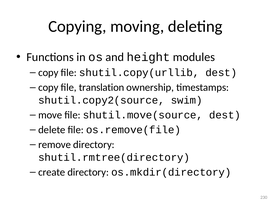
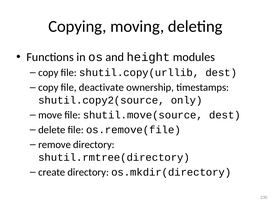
translation: translation -> deactivate (101, 87)
swim: swim -> only (187, 100)
